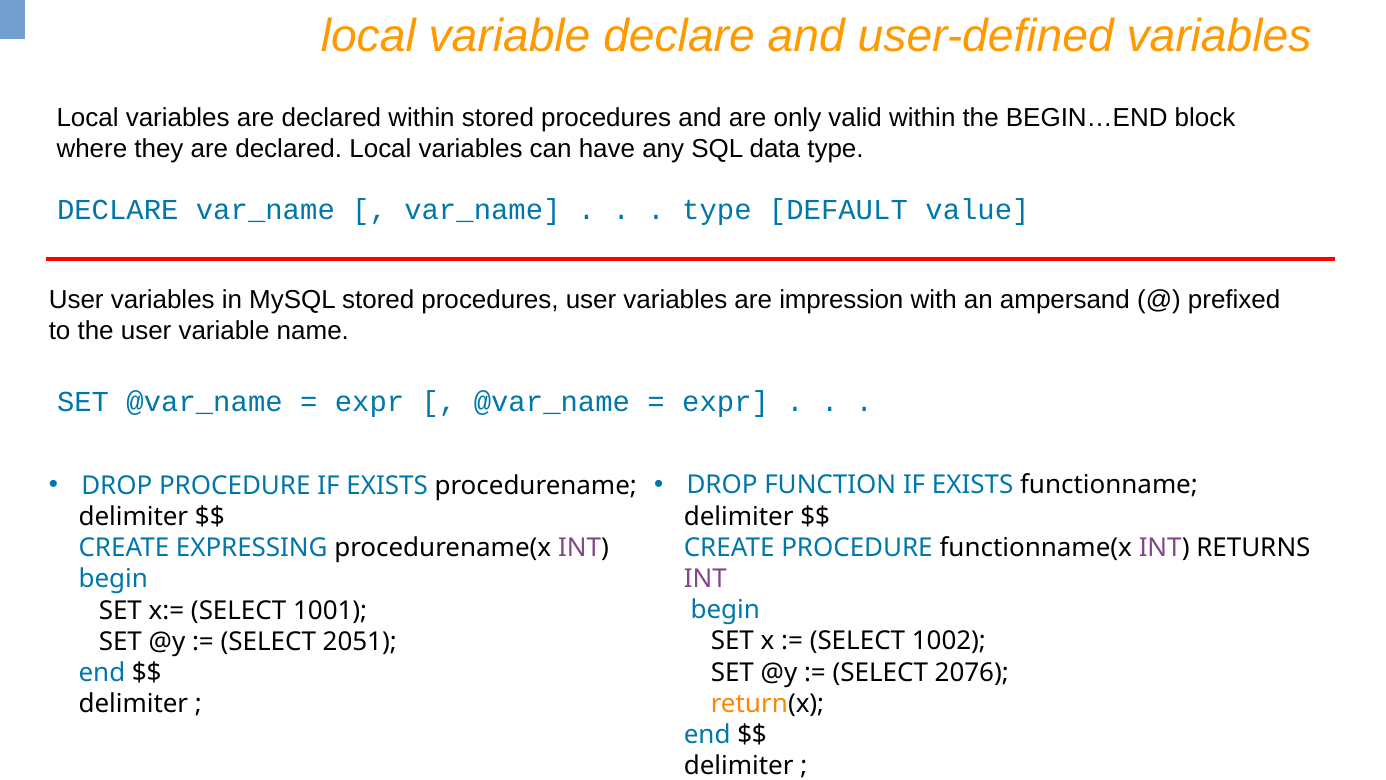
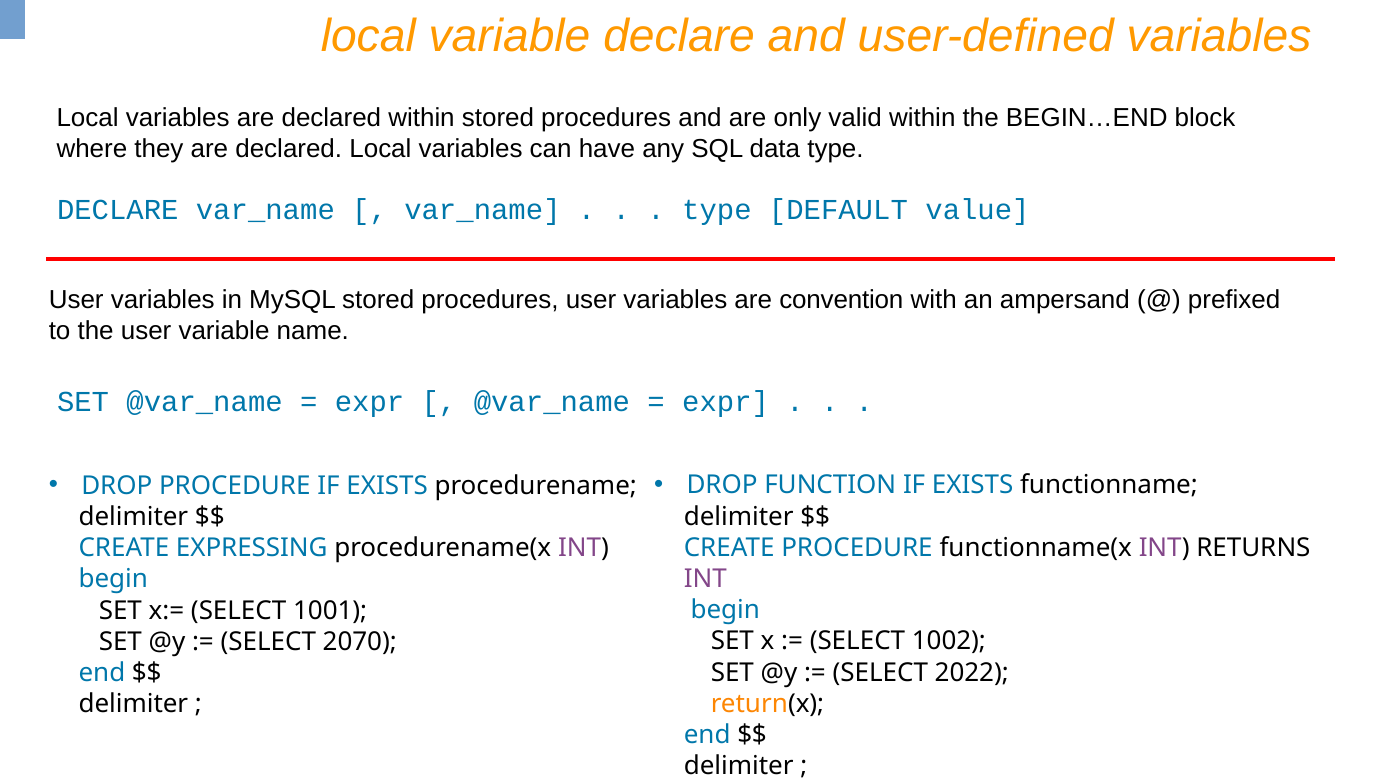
impression: impression -> convention (841, 300)
2051: 2051 -> 2070 (360, 641)
2076: 2076 -> 2022 (972, 672)
